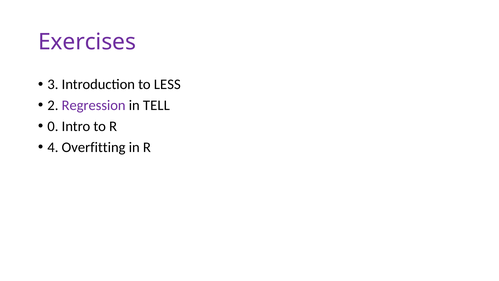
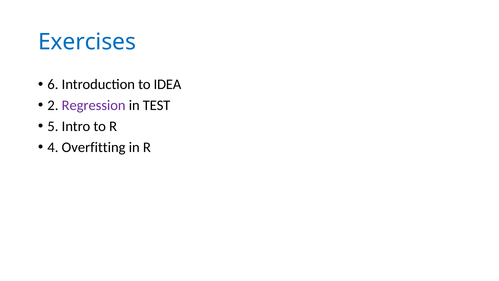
Exercises colour: purple -> blue (87, 42)
3: 3 -> 6 (53, 84)
LESS: LESS -> IDEA (167, 84)
TELL: TELL -> TEST (157, 105)
0: 0 -> 5 (53, 126)
